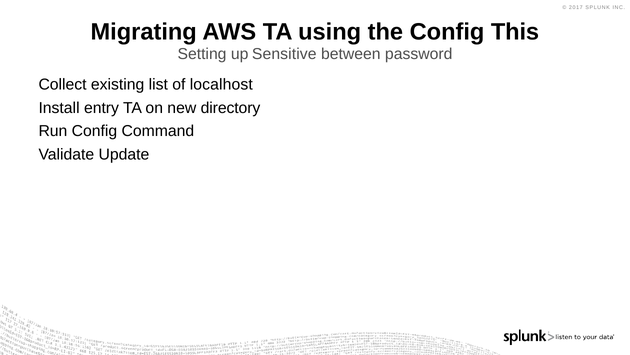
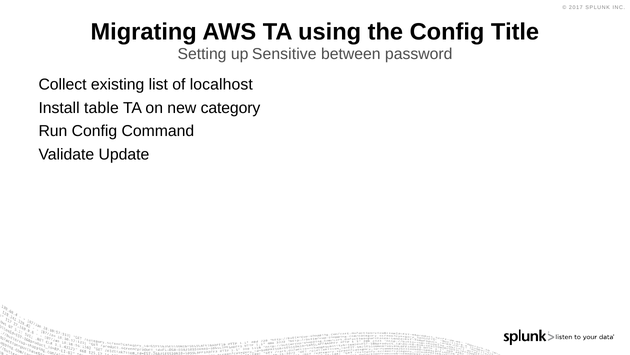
This: This -> Title (515, 32)
entry: entry -> table (101, 108)
directory: directory -> category (230, 108)
